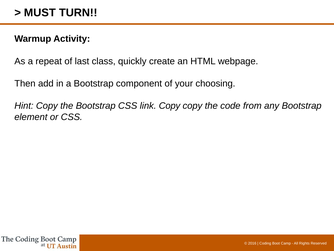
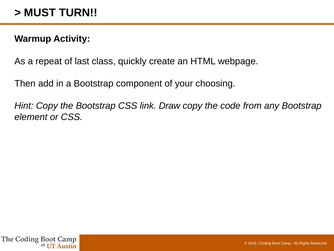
link Copy: Copy -> Draw (170, 106)
